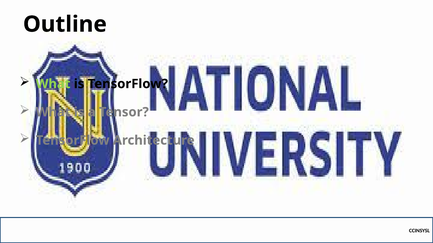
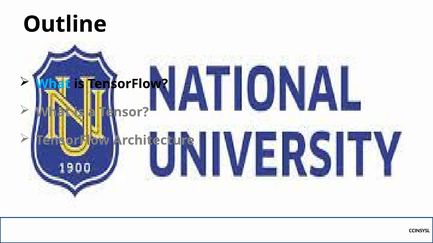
What colour: light green -> light blue (53, 84)
